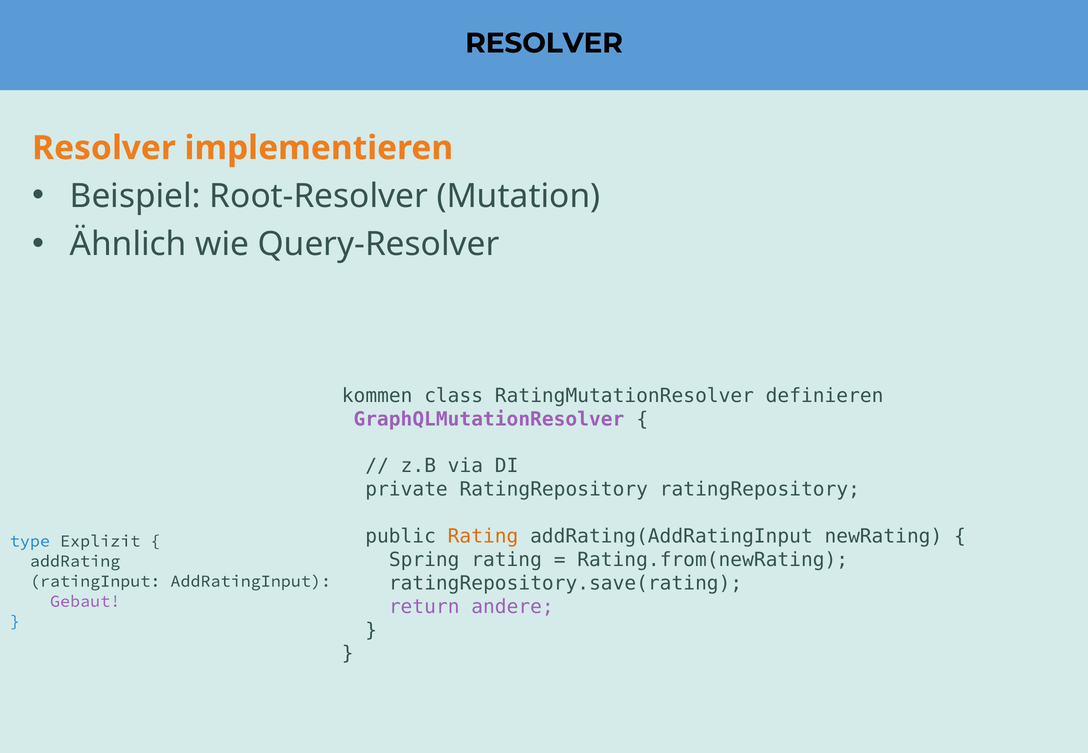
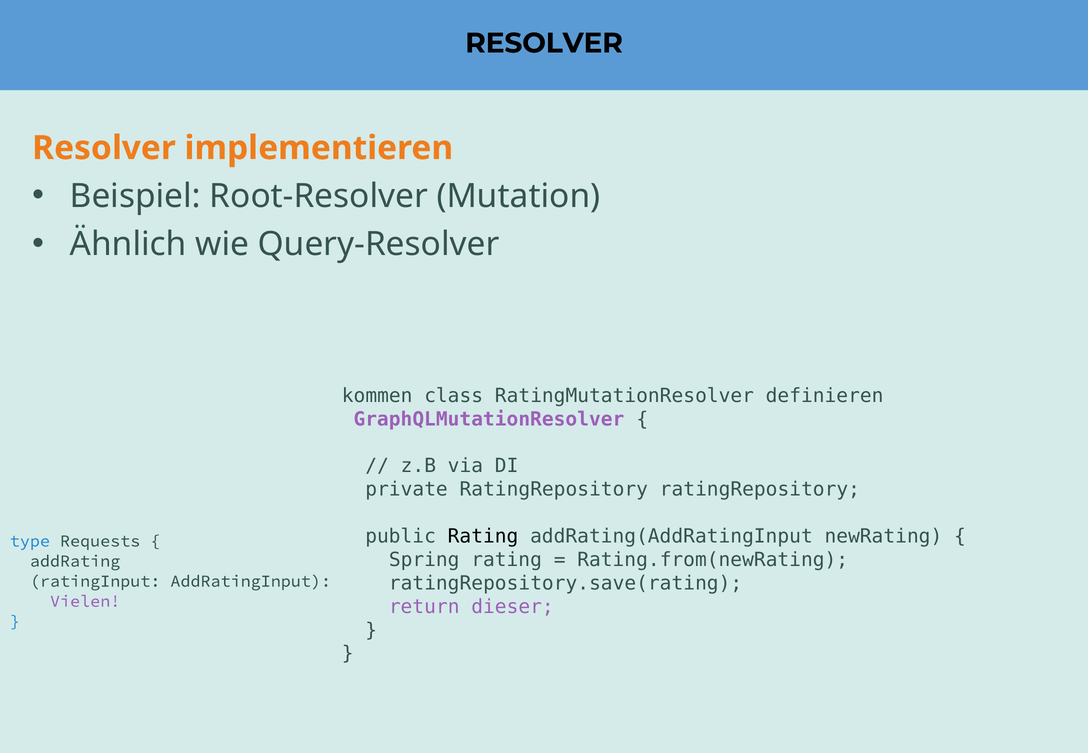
Rating colour: orange -> black (483, 536)
Explizit: Explizit -> Requests (100, 541)
Gebaut: Gebaut -> Vielen (85, 601)
andere: andere -> dieser (513, 607)
